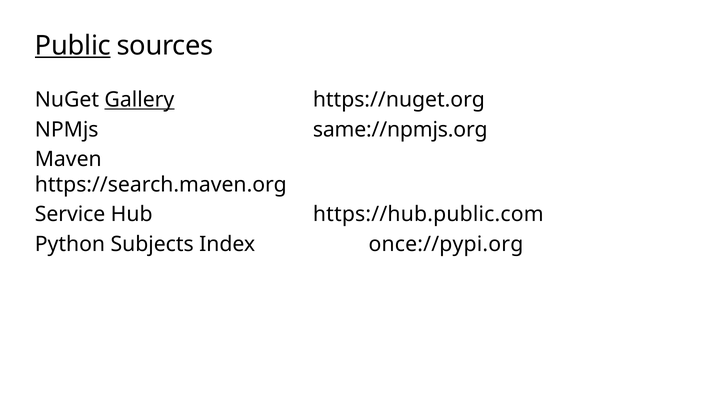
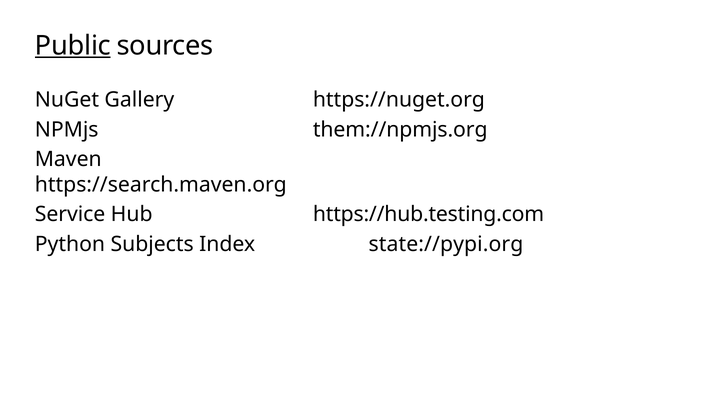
Gallery underline: present -> none (139, 100)
same://npmjs.org: same://npmjs.org -> them://npmjs.org (400, 129)
https://hub.public.com: https://hub.public.com -> https://hub.testing.com (428, 214)
once://pypi.org: once://pypi.org -> state://pypi.org (446, 244)
